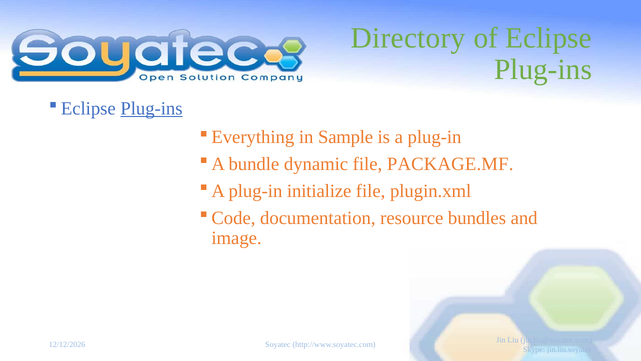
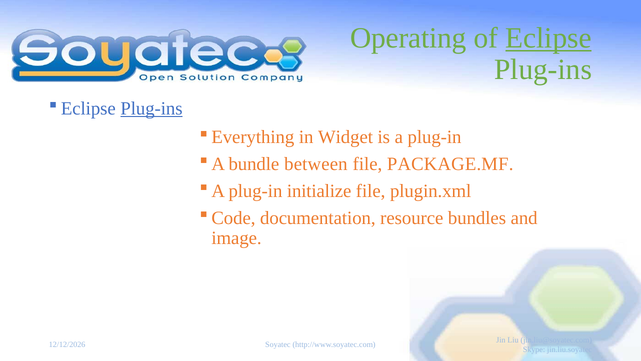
Directory: Directory -> Operating (408, 38)
Eclipse underline: none -> present (548, 38)
Sample: Sample -> Widget (346, 137)
dynamic: dynamic -> between (316, 164)
